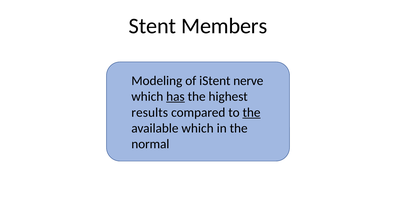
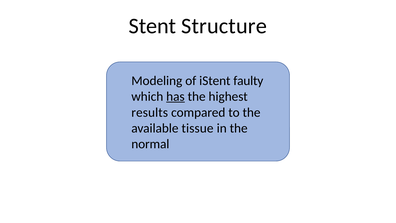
Members: Members -> Structure (224, 26)
nerve: nerve -> faulty (248, 81)
the underline: present -> none (252, 112)
available which: which -> tissue (198, 128)
